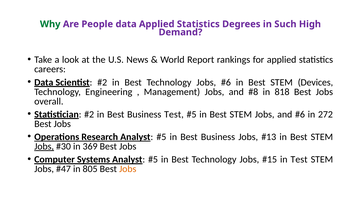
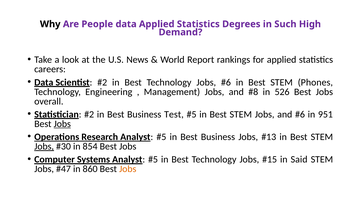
Why colour: green -> black (50, 24)
Devices: Devices -> Phones (315, 82)
818: 818 -> 526 (282, 92)
272: 272 -> 951 (325, 114)
Jobs underline: none -> present (62, 124)
369: 369 -> 854 (90, 146)
in Test: Test -> Said (299, 159)
805: 805 -> 860 (90, 169)
